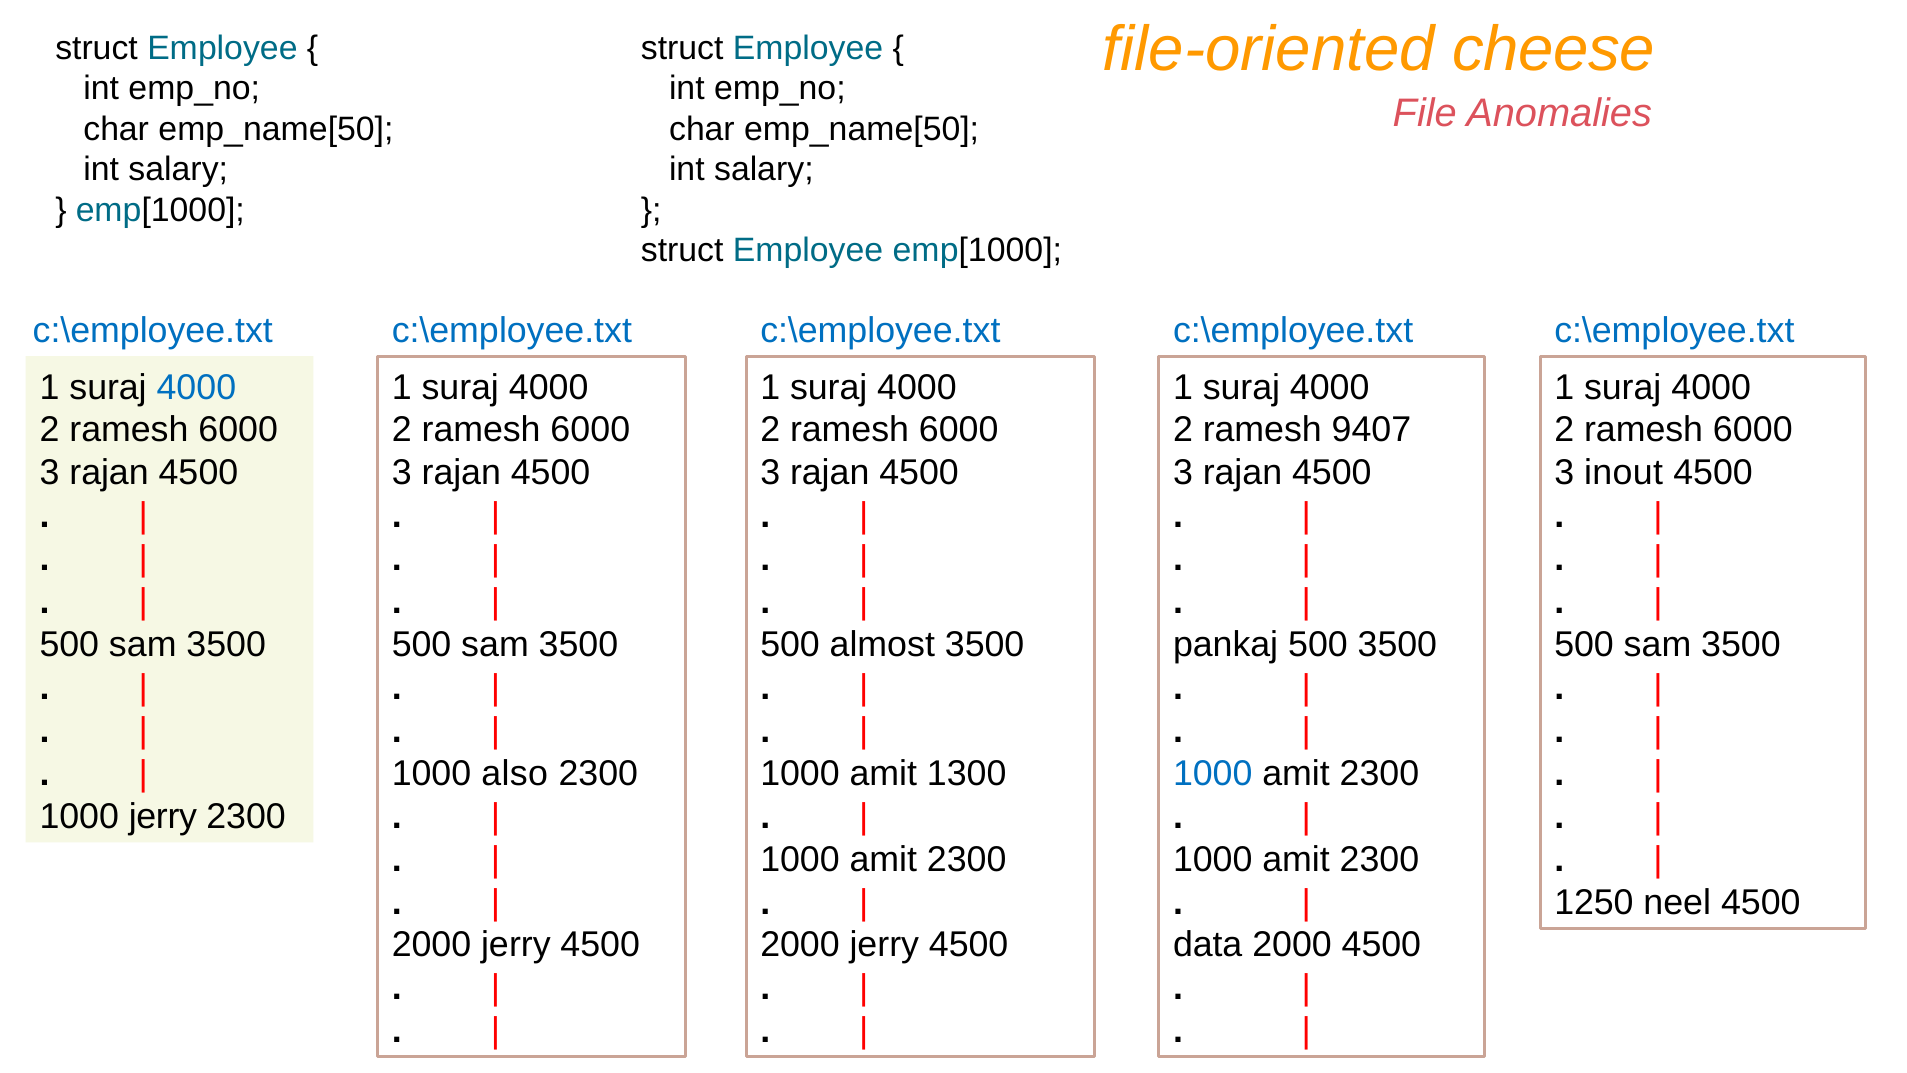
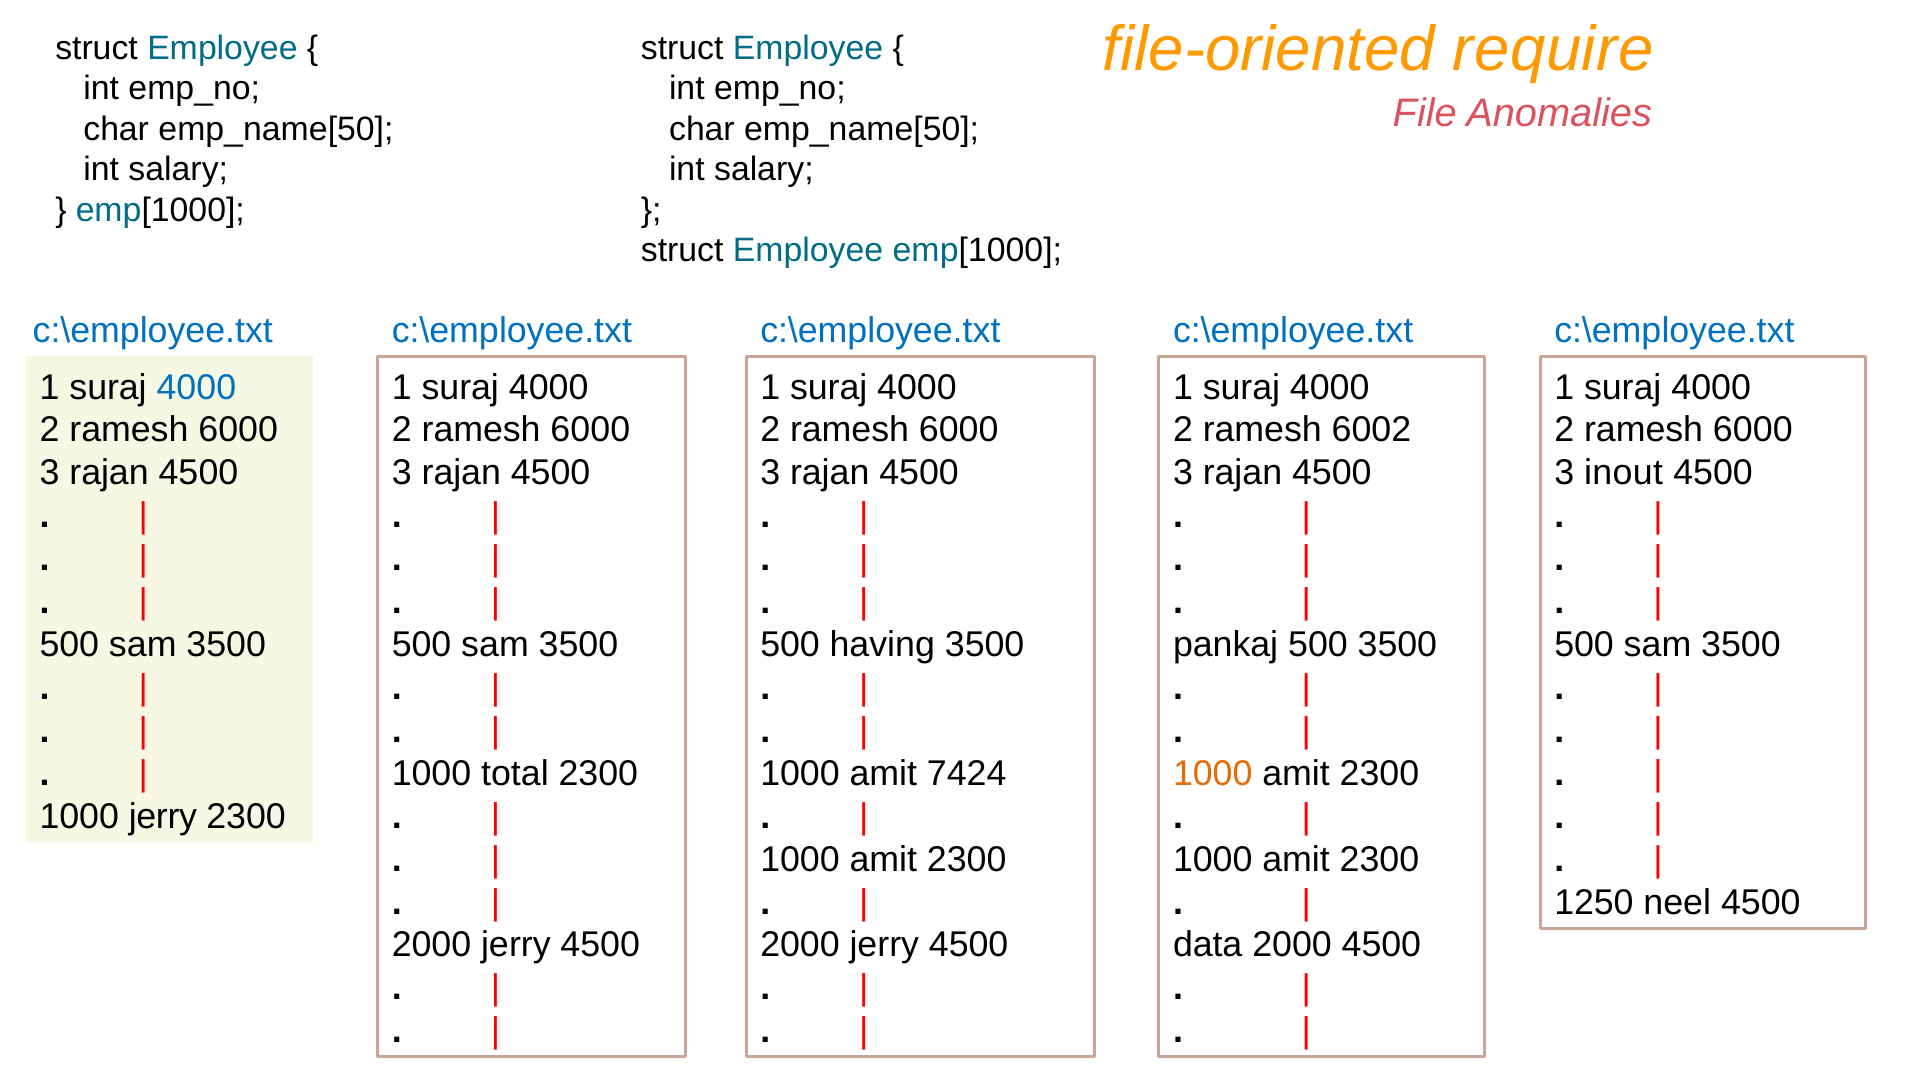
cheese: cheese -> require (1553, 50)
9407: 9407 -> 6002 (1371, 430)
almost: almost -> having (882, 645)
also: also -> total (515, 773)
1300: 1300 -> 7424 (967, 773)
1000 colour: blue -> orange (1213, 773)
